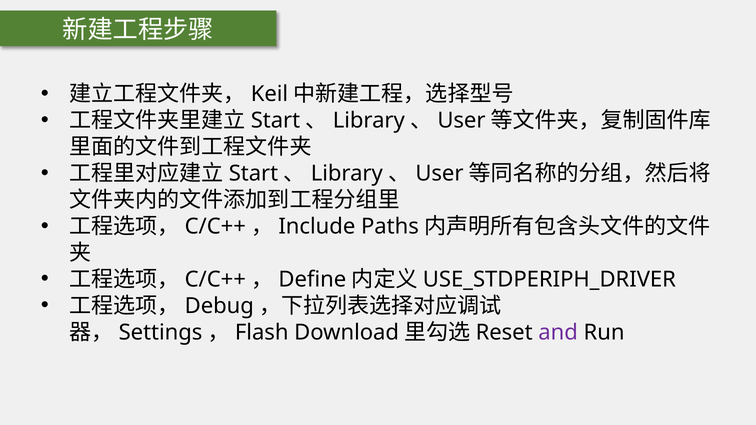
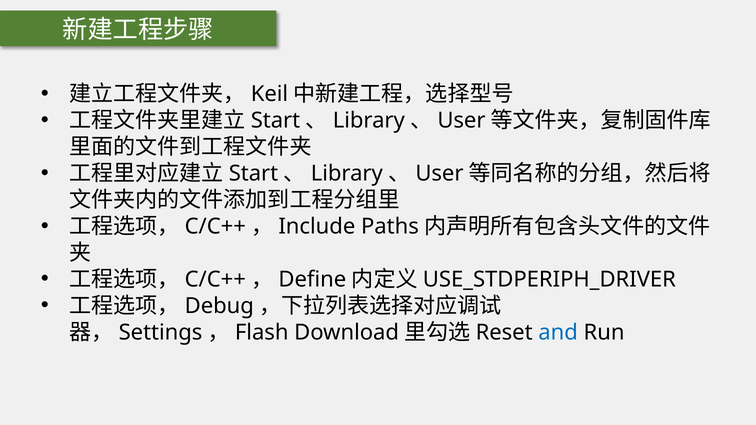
and colour: purple -> blue (558, 332)
